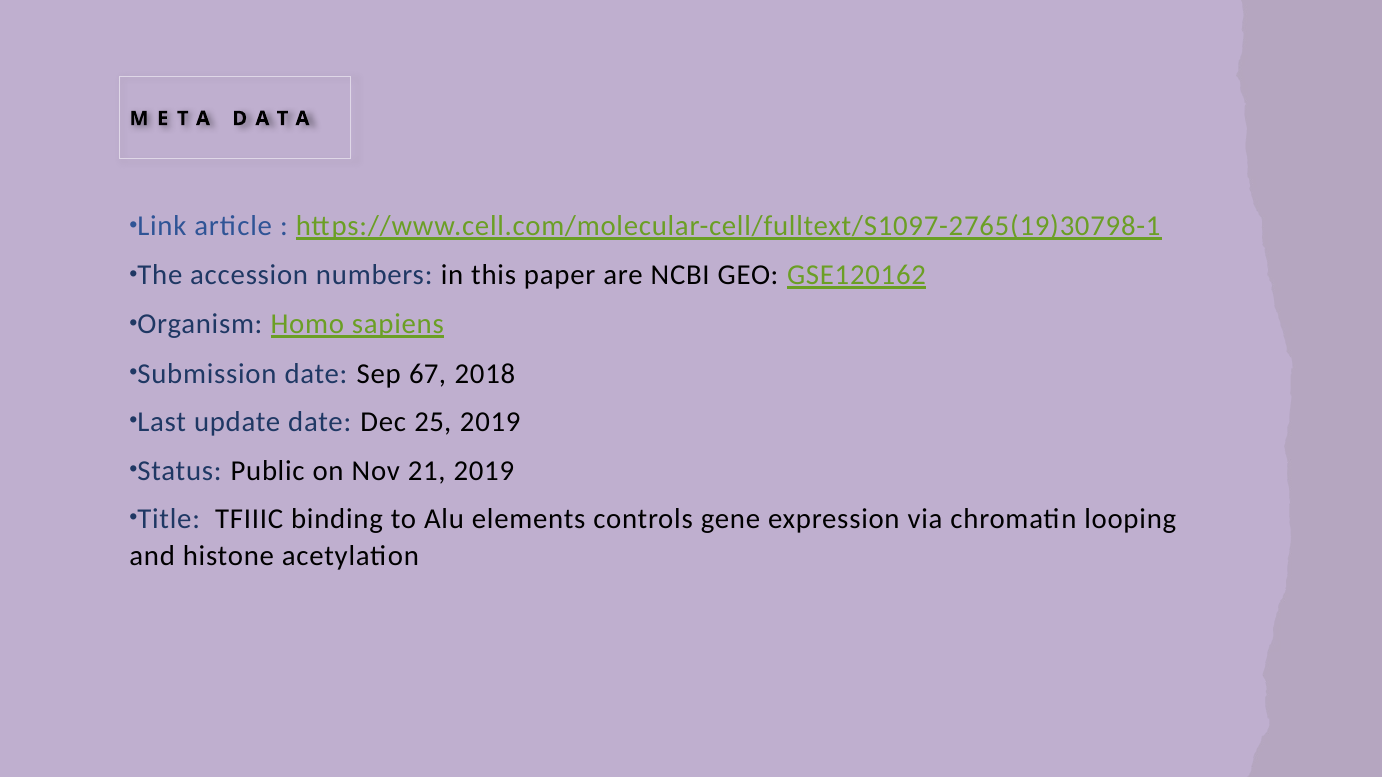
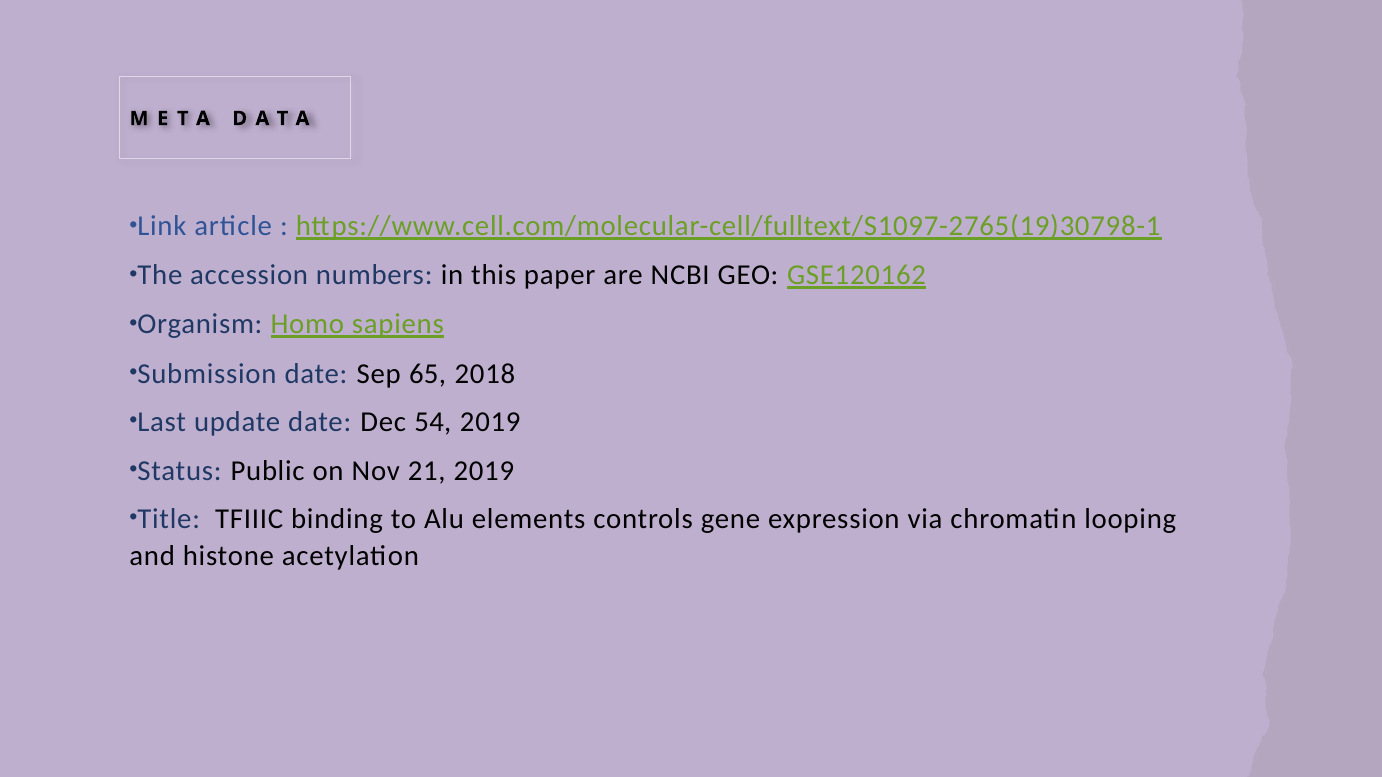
67: 67 -> 65 (428, 374)
25: 25 -> 54 (433, 422)
